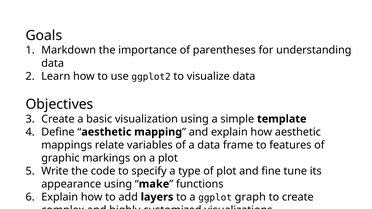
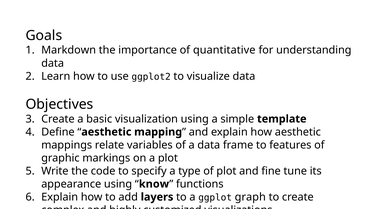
parentheses: parentheses -> quantitative (224, 50)
make: make -> know (154, 184)
